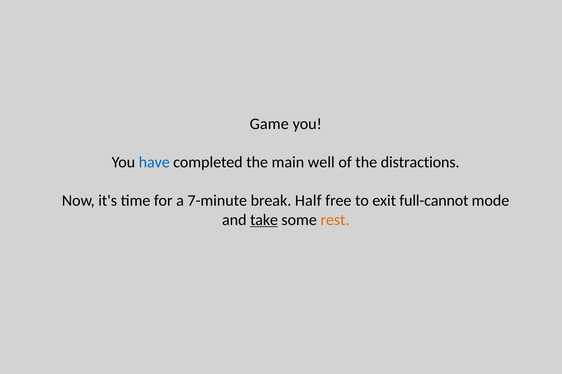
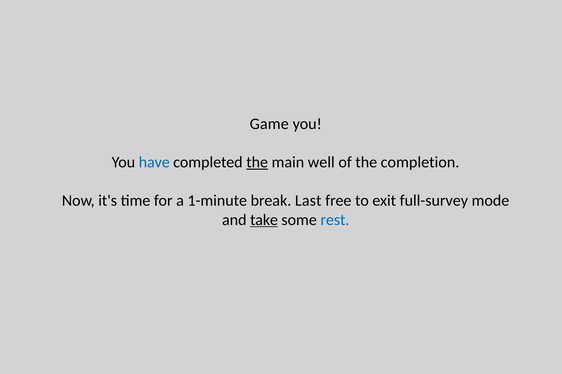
the underline: none -> present (257, 162)
distractions: distractions -> completion (420, 162)
7-minute: 7-minute -> 1-minute (217, 201)
Half: Half -> Last (308, 201)
full-cannot: full-cannot -> full-survey (434, 201)
rest colour: orange -> blue (335, 220)
